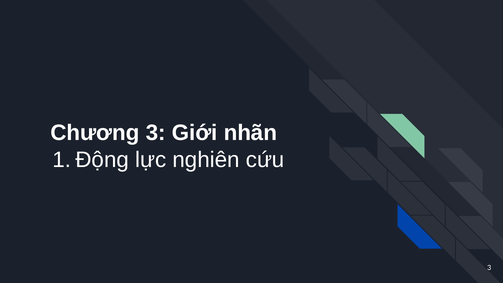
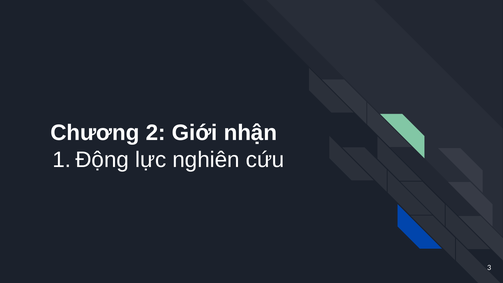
Chương 3: 3 -> 2 (156, 133)
nhãn: nhãn -> nhận (250, 133)
